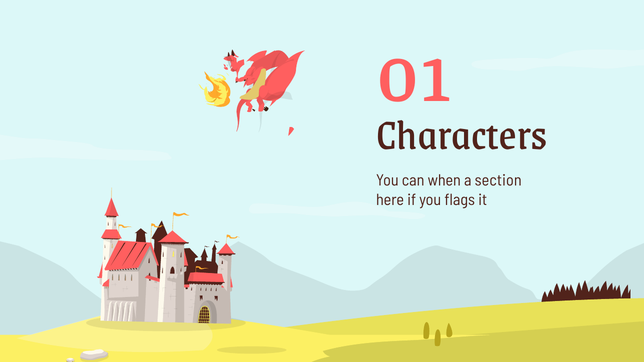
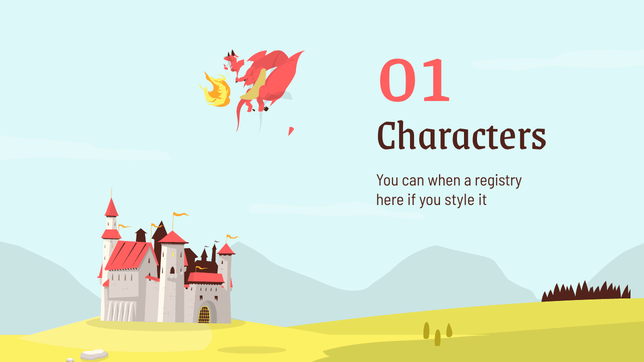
section: section -> registry (498, 181)
flags: flags -> style (460, 200)
